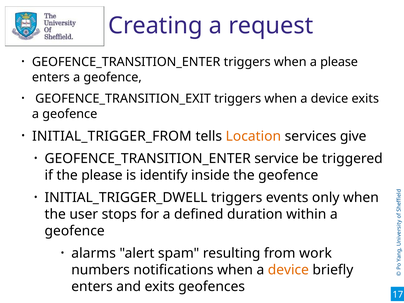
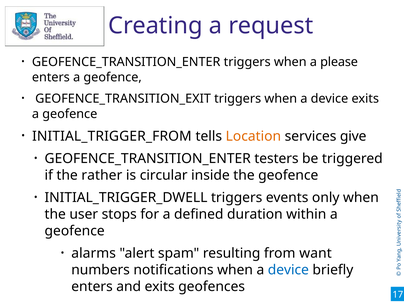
service: service -> testers (276, 159)
the please: please -> rather (102, 175)
identify: identify -> circular (164, 175)
work: work -> want (316, 253)
device colour: orange -> blue (288, 270)
